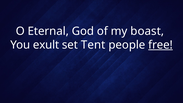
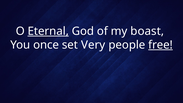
Eternal underline: none -> present (48, 31)
exult: exult -> once (46, 45)
Tent: Tent -> Very (93, 45)
